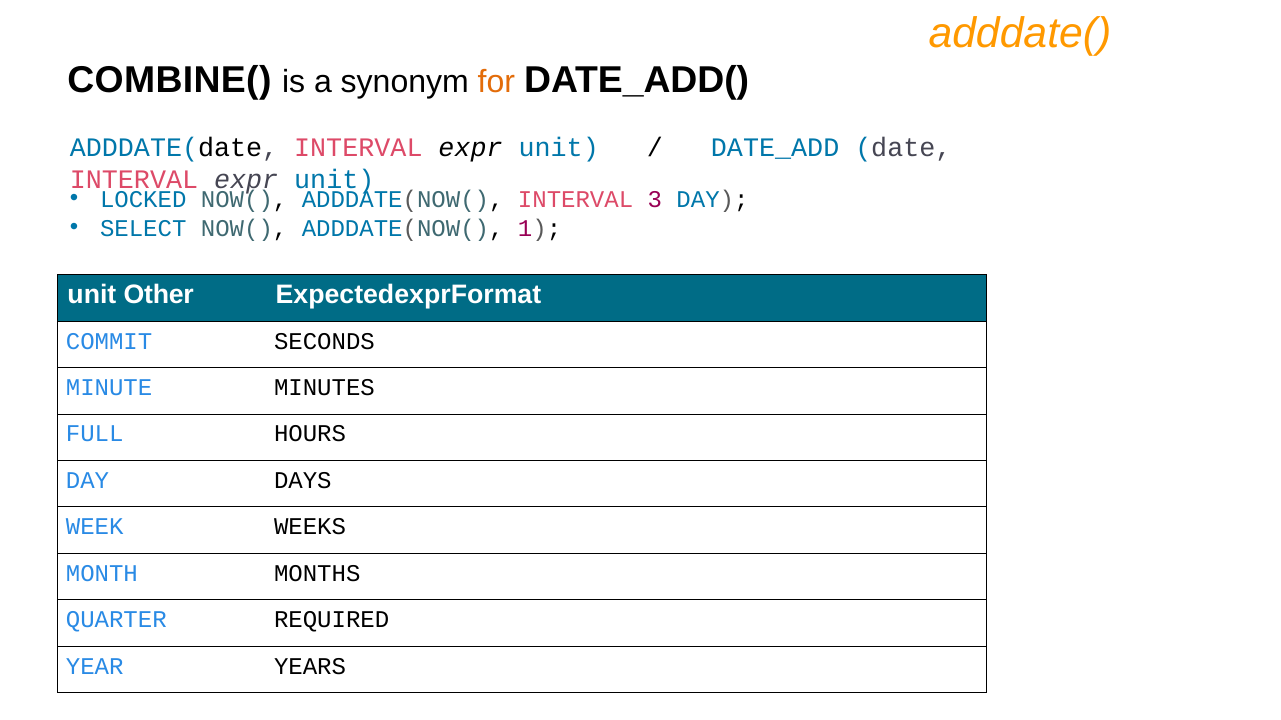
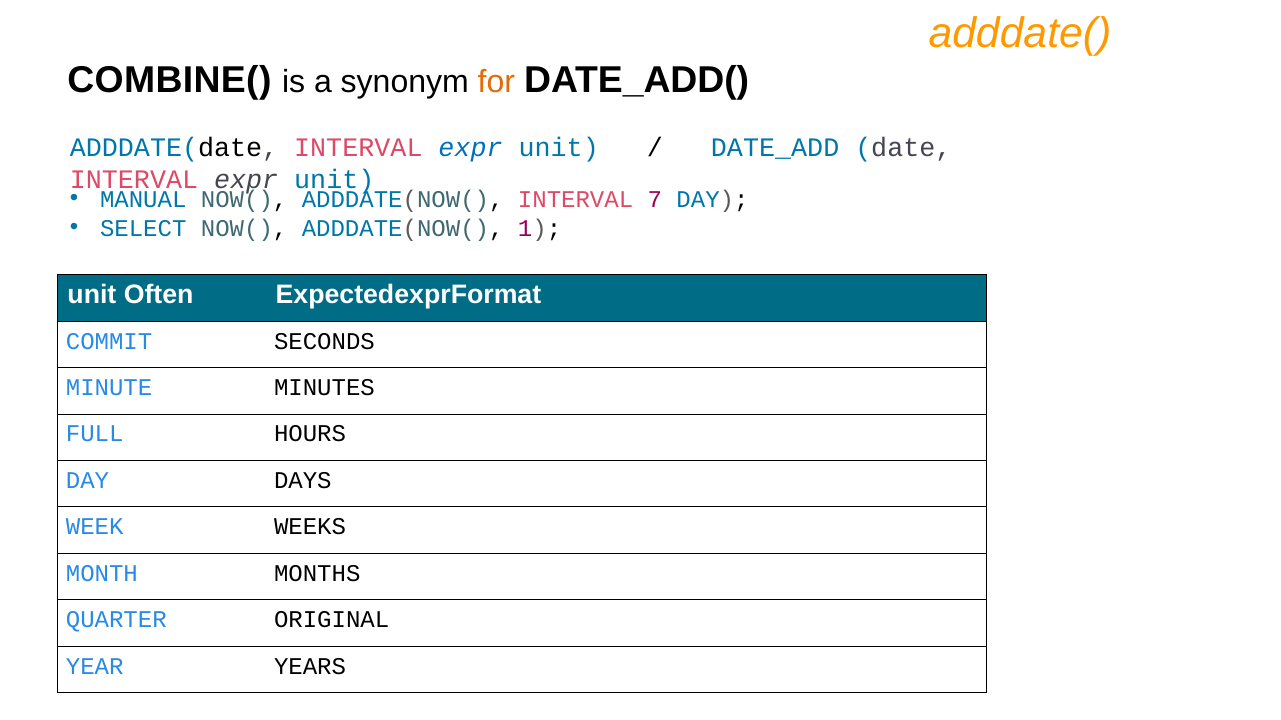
expr colour: black -> blue (471, 147)
LOCKED: LOCKED -> MANUAL (143, 199)
3: 3 -> 7 (655, 199)
Other: Other -> Often (159, 295)
REQUIRED: REQUIRED -> ORIGINAL (332, 620)
